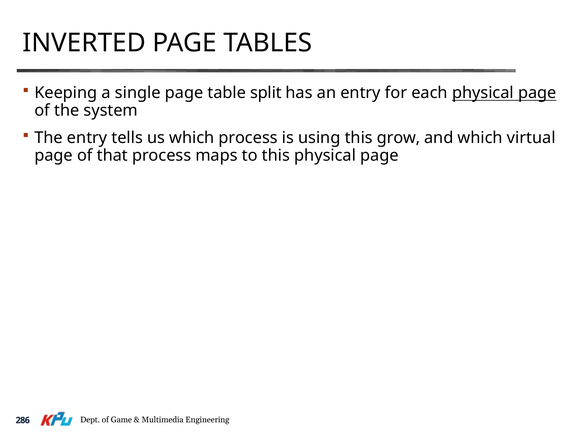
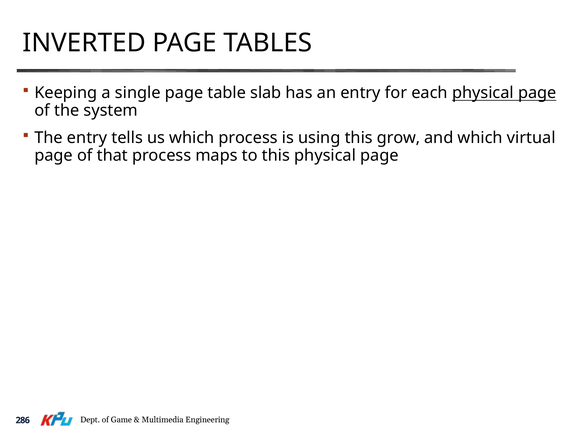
split: split -> slab (266, 93)
